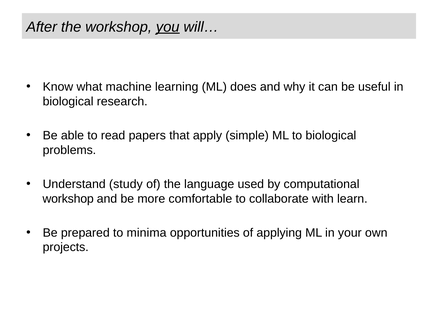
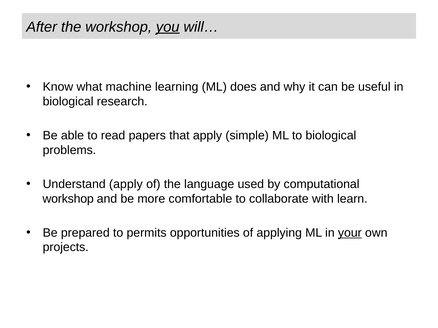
Understand study: study -> apply (126, 184)
minima: minima -> permits (147, 233)
your underline: none -> present (350, 233)
